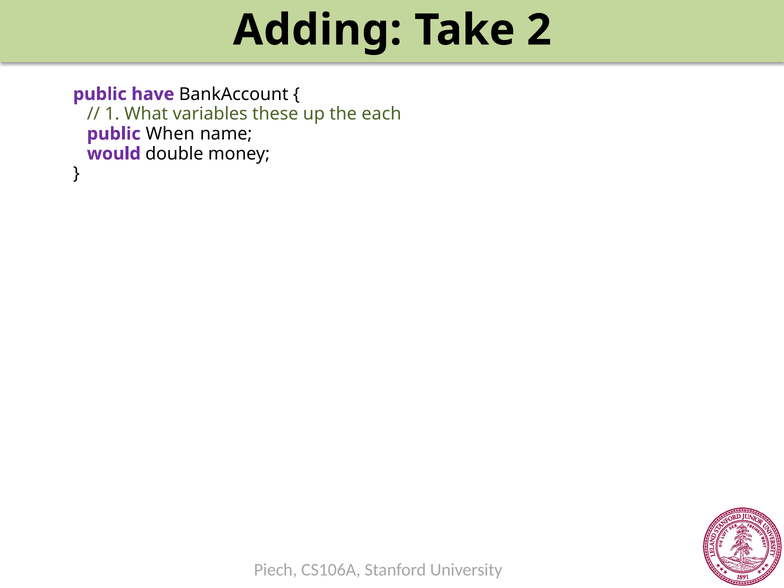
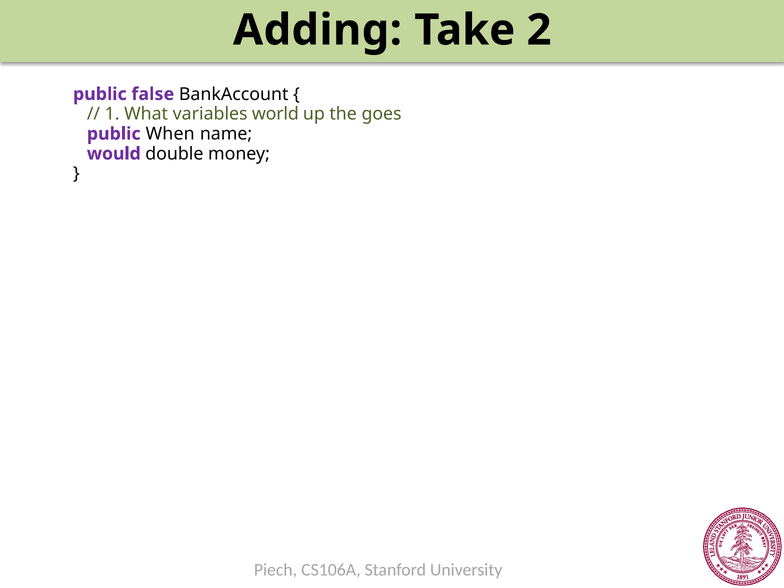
have: have -> false (153, 94)
these: these -> world (275, 114)
each: each -> goes (382, 114)
